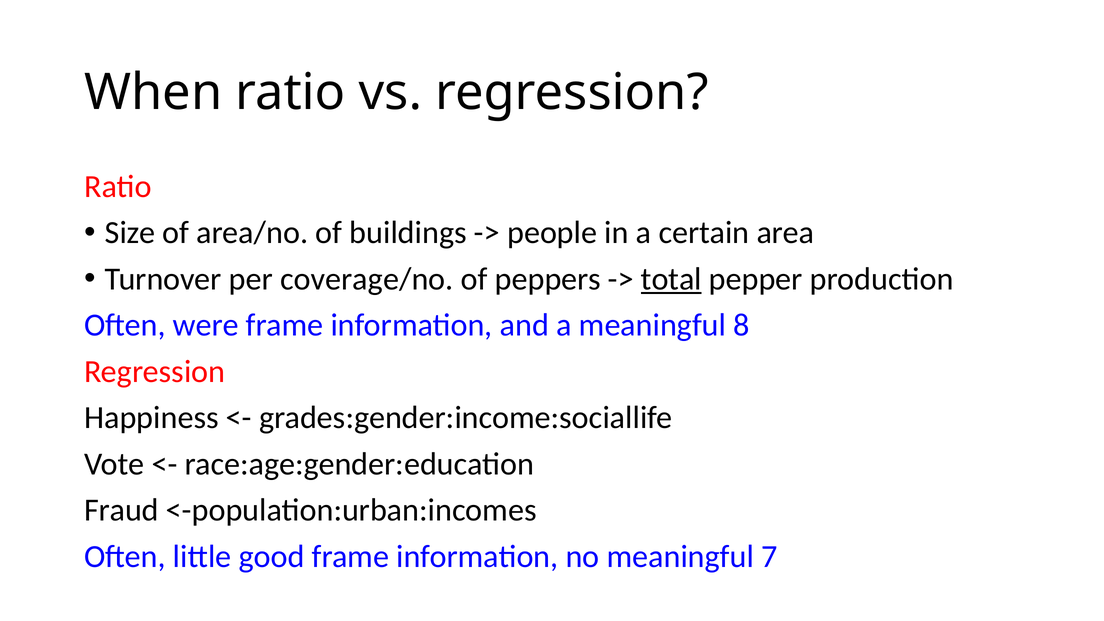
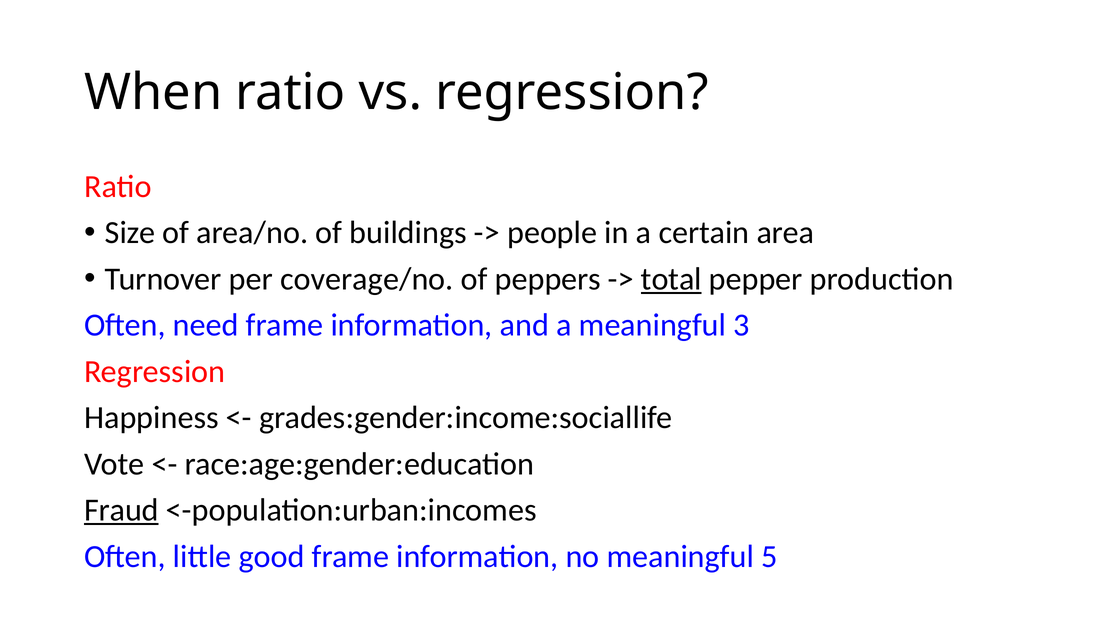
were: were -> need (206, 325)
8: 8 -> 3 (742, 325)
Fraud underline: none -> present (121, 510)
7: 7 -> 5 (769, 556)
